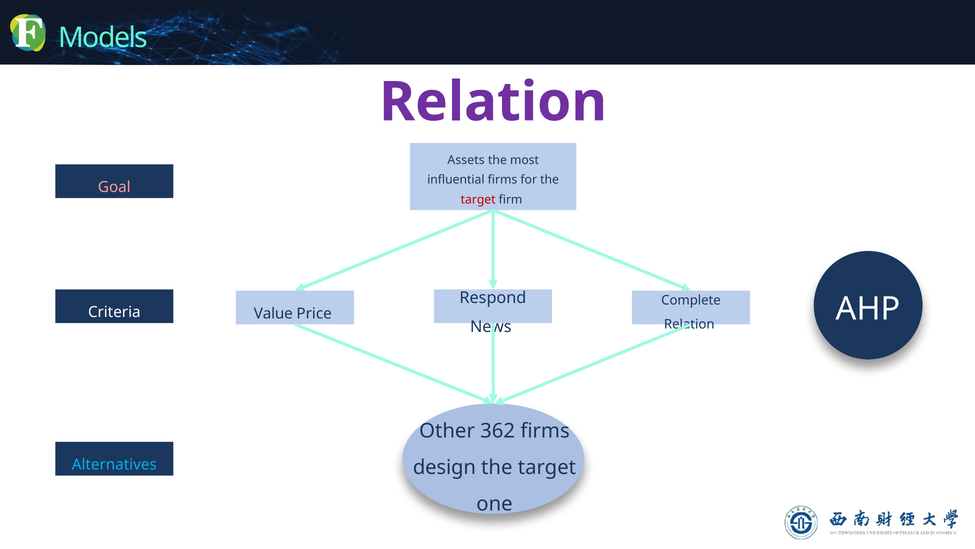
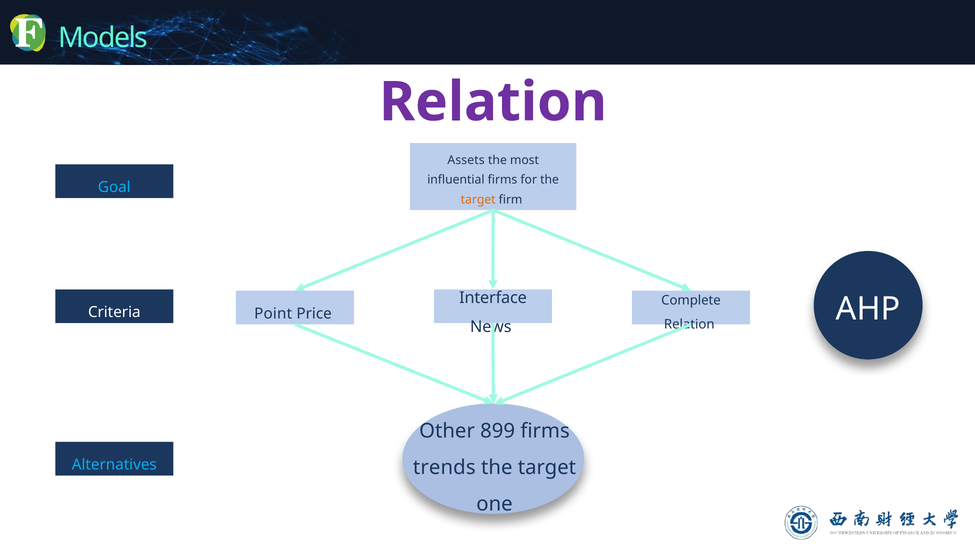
Goal colour: pink -> light blue (114, 187)
target colour: red -> orange (478, 199)
Respond: Respond -> Interface (493, 297)
Value: Value -> Point (273, 313)
362: 362 -> 899 (498, 431)
design: design -> trends (444, 467)
